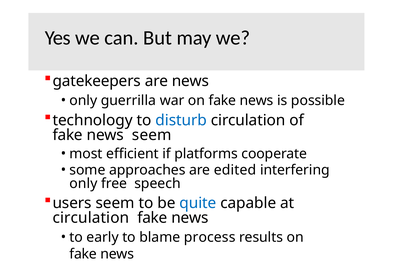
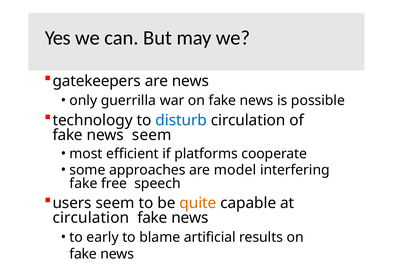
edited: edited -> model (235, 170)
only: only -> fake (83, 183)
quite colour: blue -> orange (198, 203)
process: process -> artificial (210, 237)
